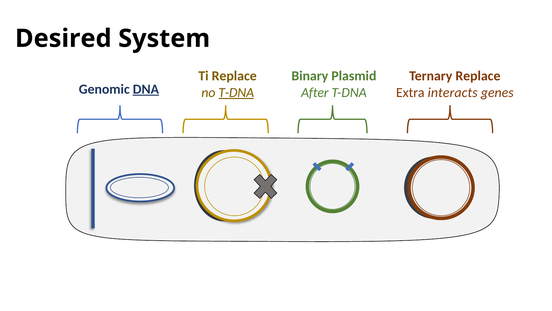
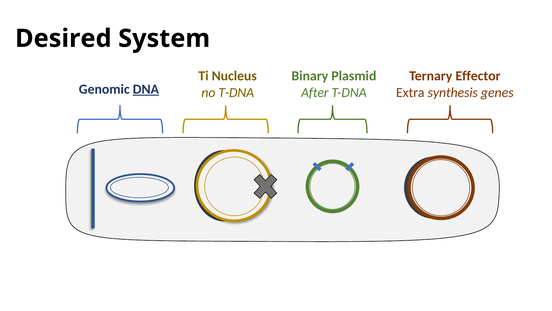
Ti Replace: Replace -> Nucleus (234, 76)
Ternary Replace: Replace -> Effector (478, 76)
T-DNA underline: present -> none (236, 92)
interacts: interacts -> synthesis (453, 92)
